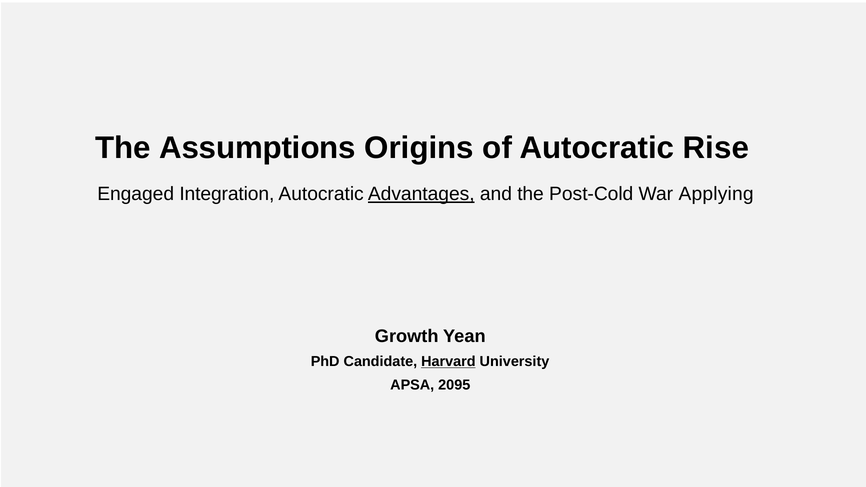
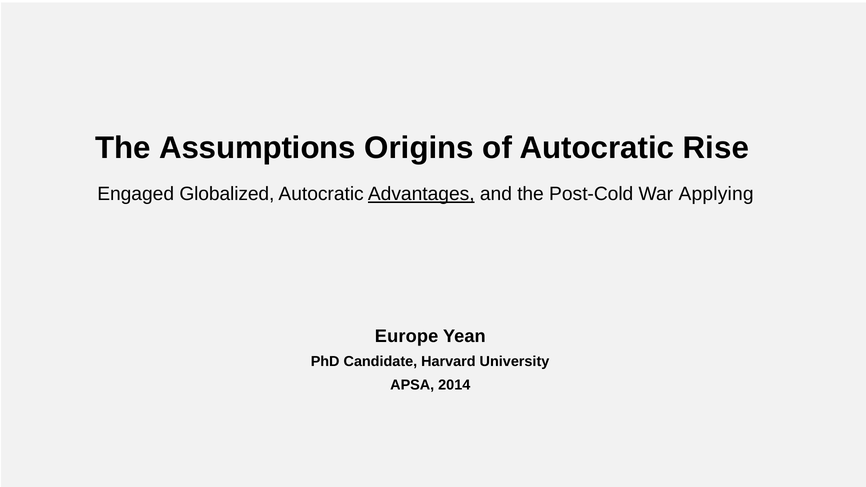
Integration: Integration -> Globalized (227, 194)
Growth: Growth -> Europe (407, 336)
Harvard underline: present -> none (448, 362)
2095: 2095 -> 2014 (454, 385)
